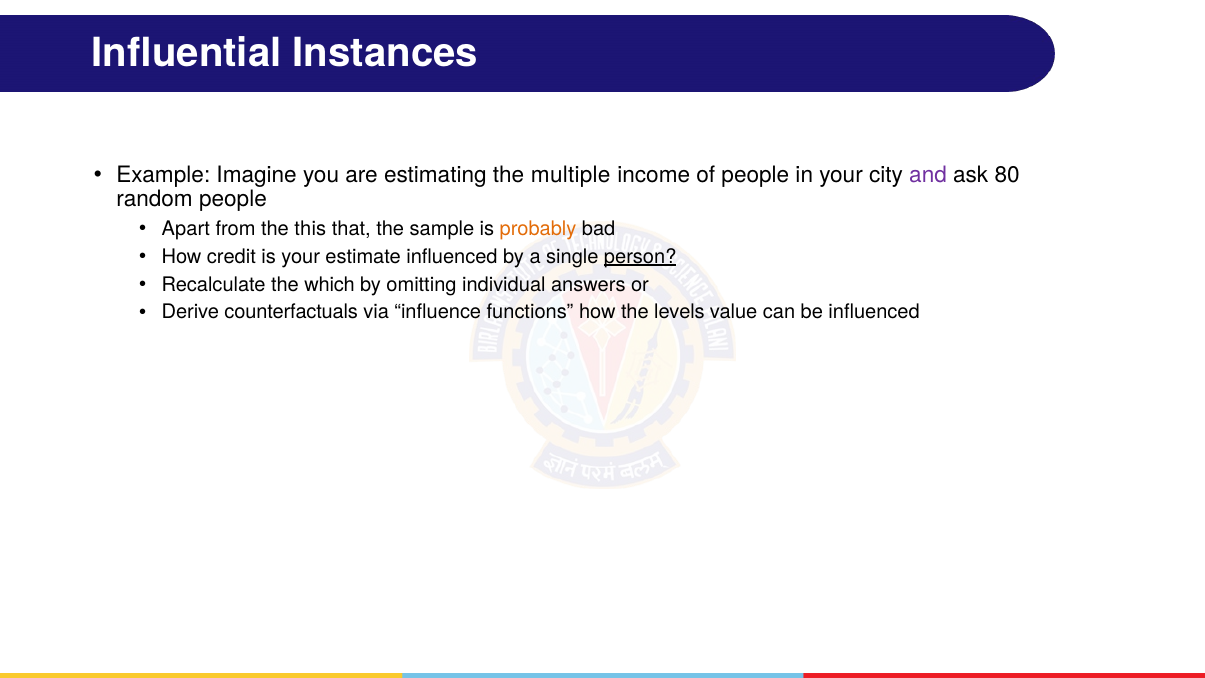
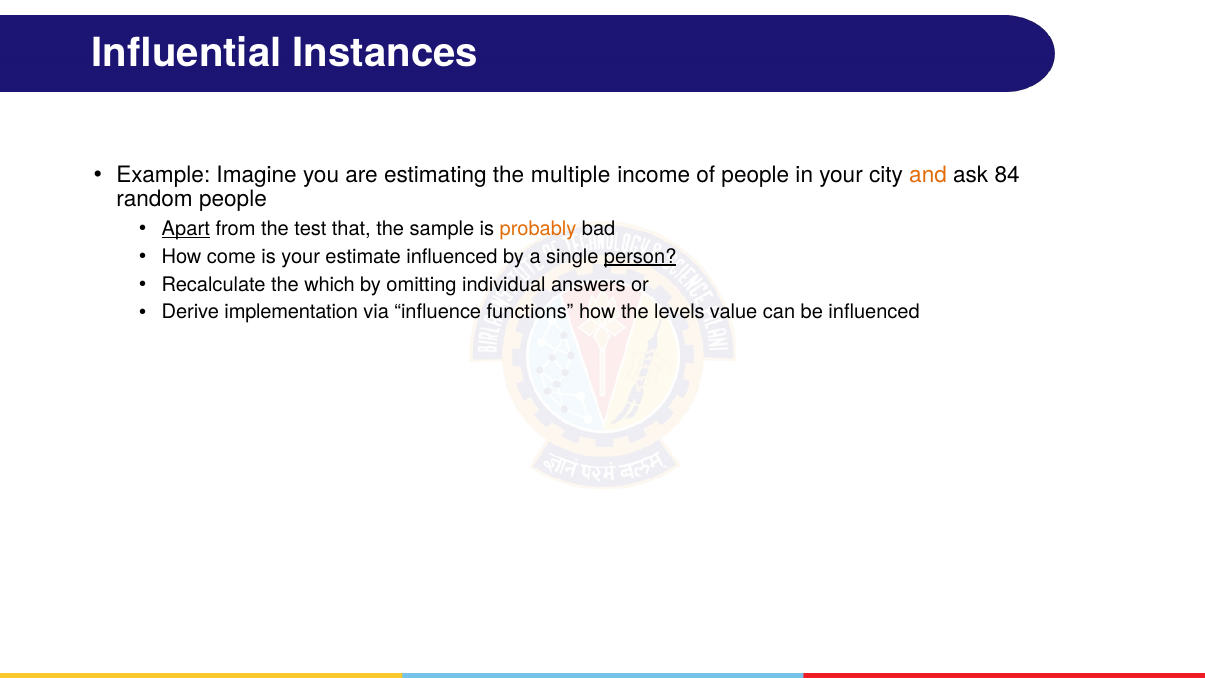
and colour: purple -> orange (928, 175)
80: 80 -> 84 (1007, 175)
Apart underline: none -> present (186, 228)
this: this -> test (310, 228)
credit: credit -> come (231, 256)
counterfactuals: counterfactuals -> implementation (291, 312)
